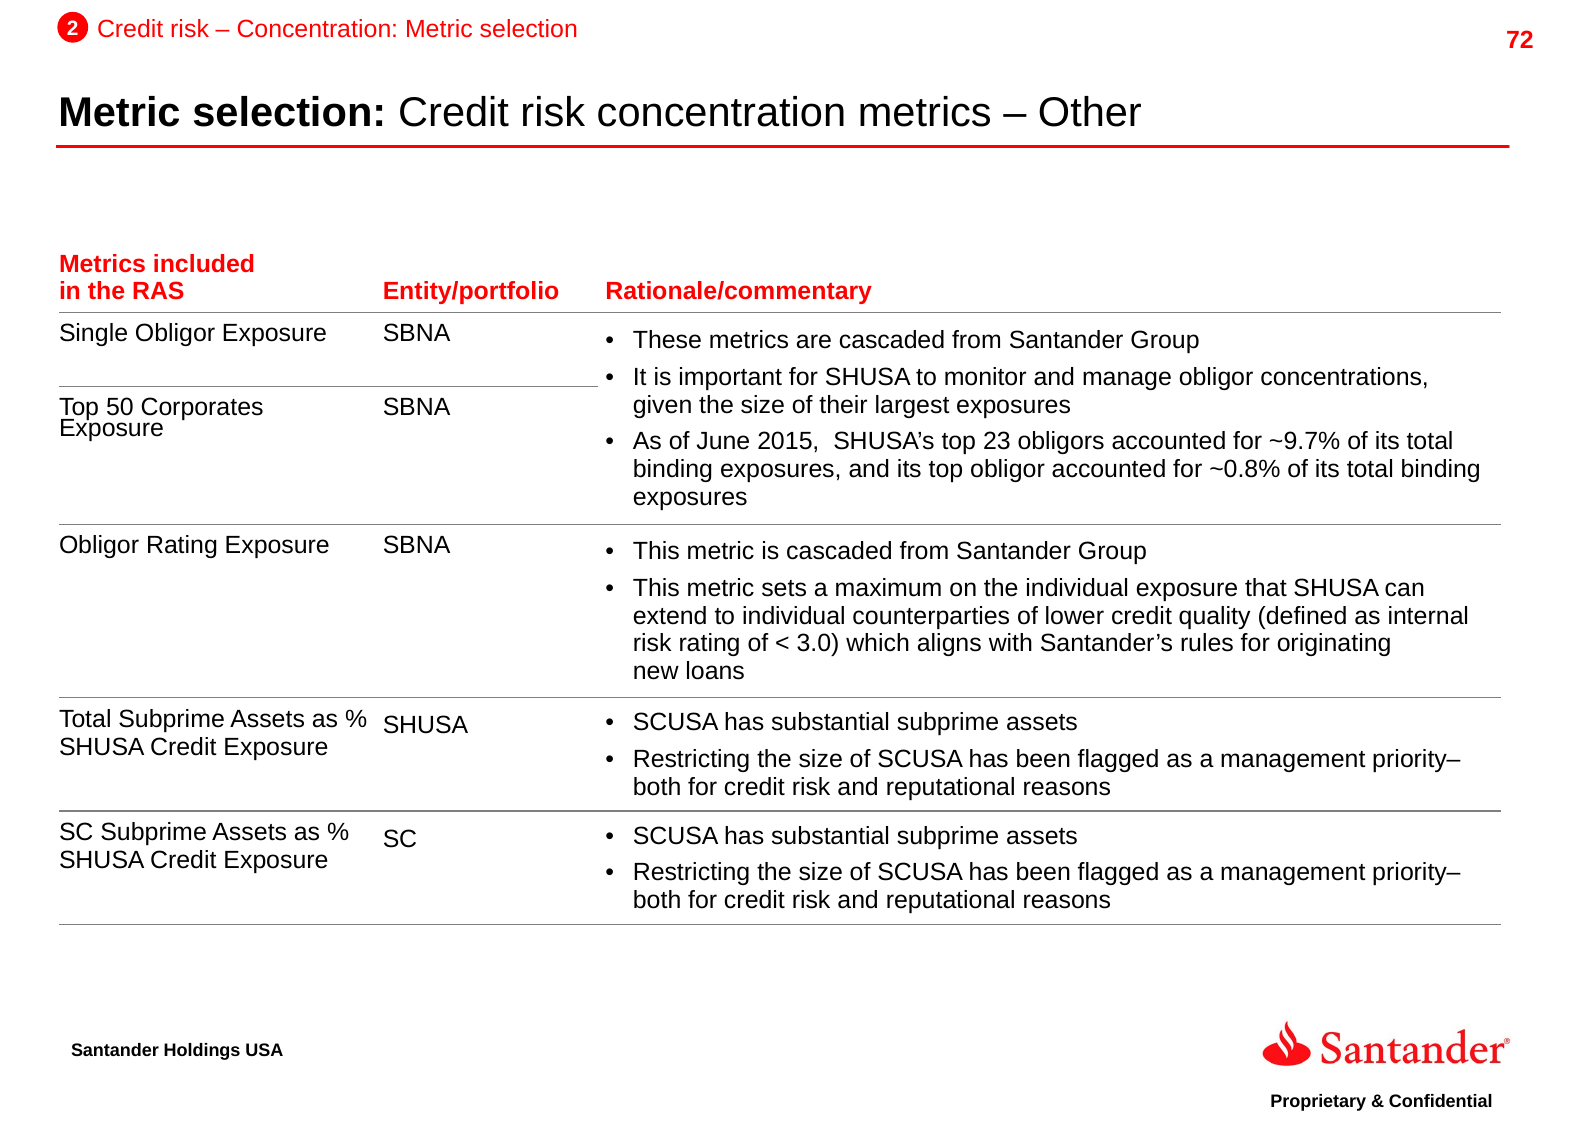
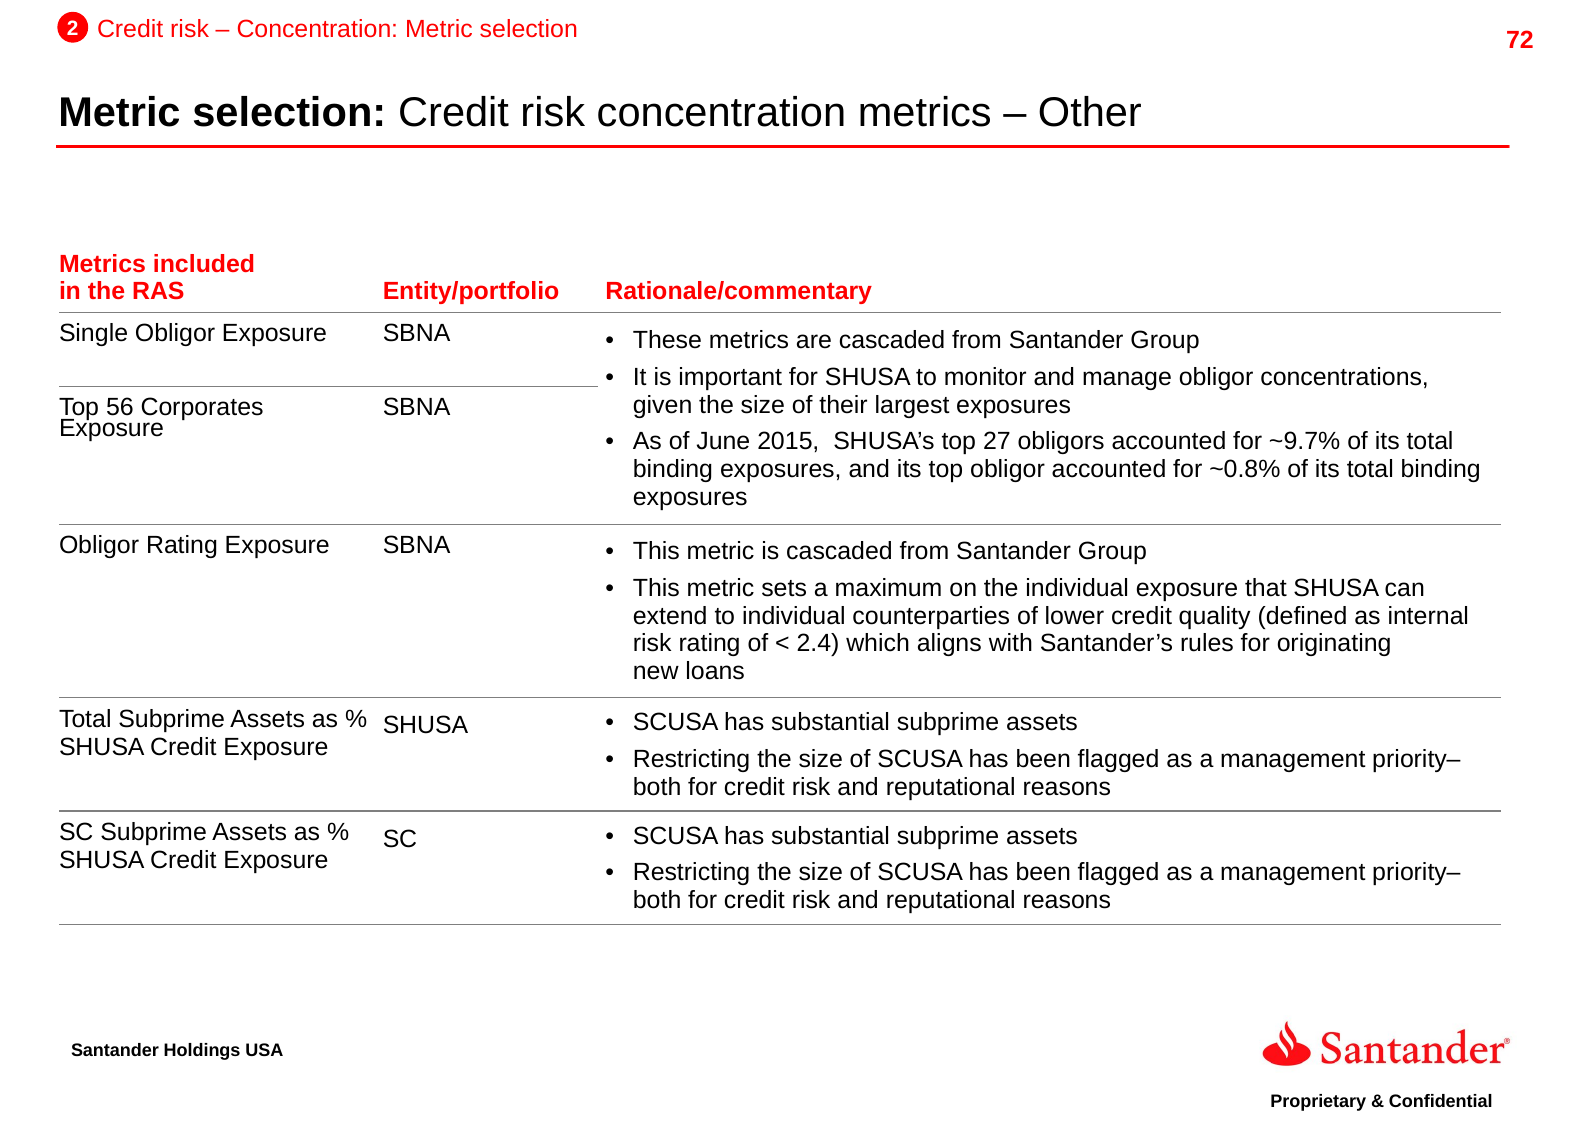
50: 50 -> 56 (120, 408)
23: 23 -> 27 (997, 442)
3.0: 3.0 -> 2.4 (818, 644)
